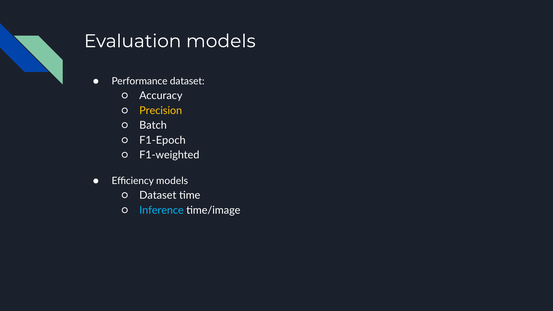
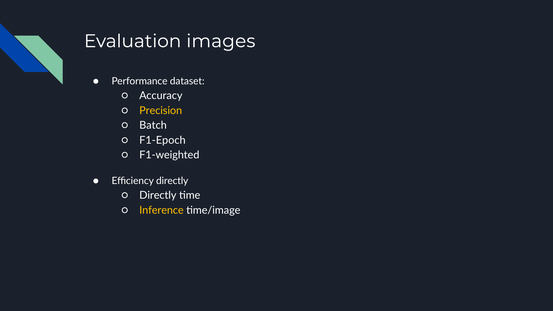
Evaluation models: models -> images (221, 41)
Efficiency models: models -> directly (172, 181)
Dataset: Dataset -> Directly (158, 195)
Inference colour: light blue -> yellow (161, 210)
